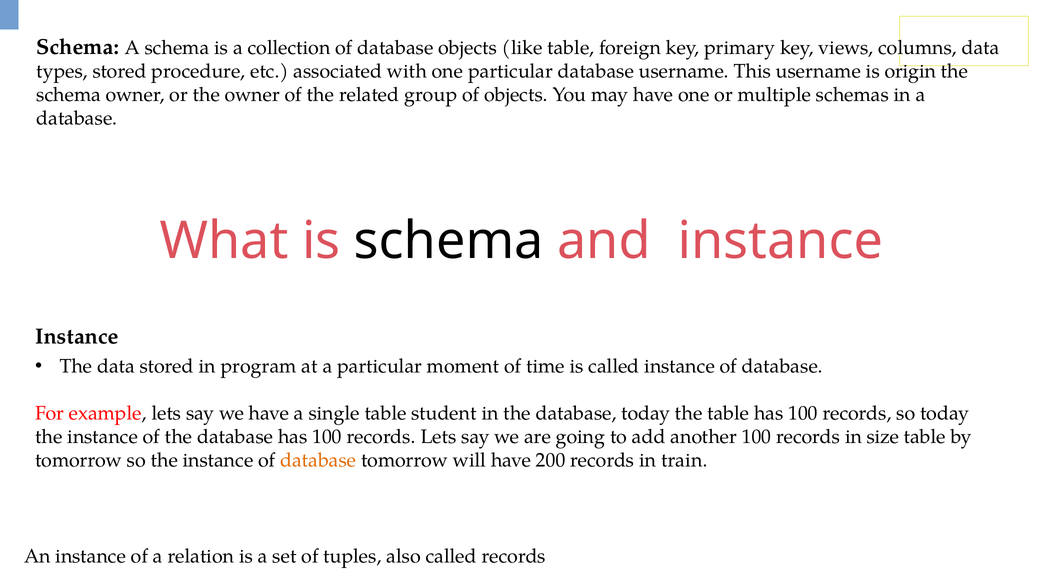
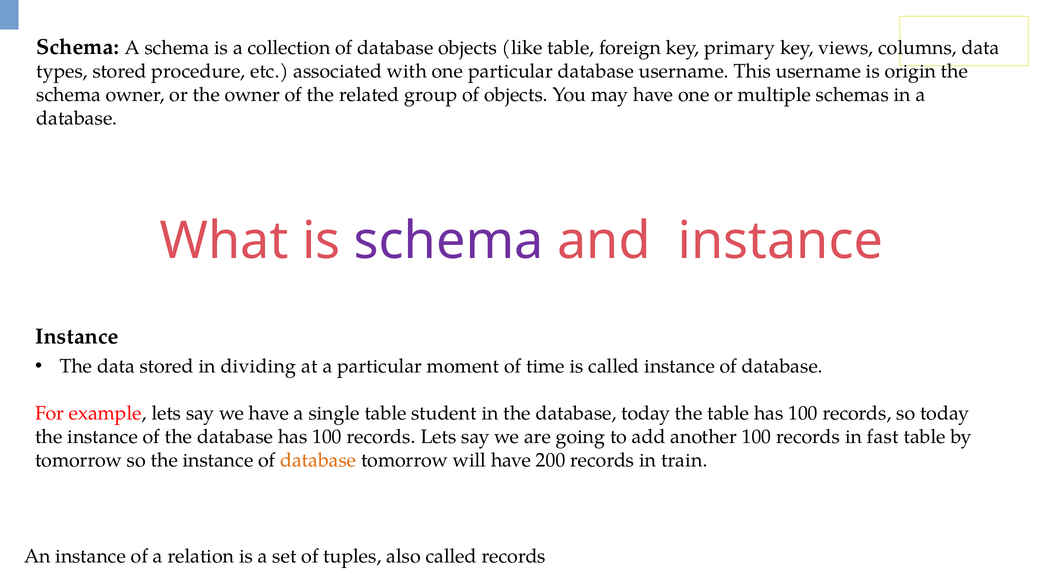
schema colour: black -> purple (449, 241)
program: program -> dividing (258, 366)
size: size -> fast (883, 437)
